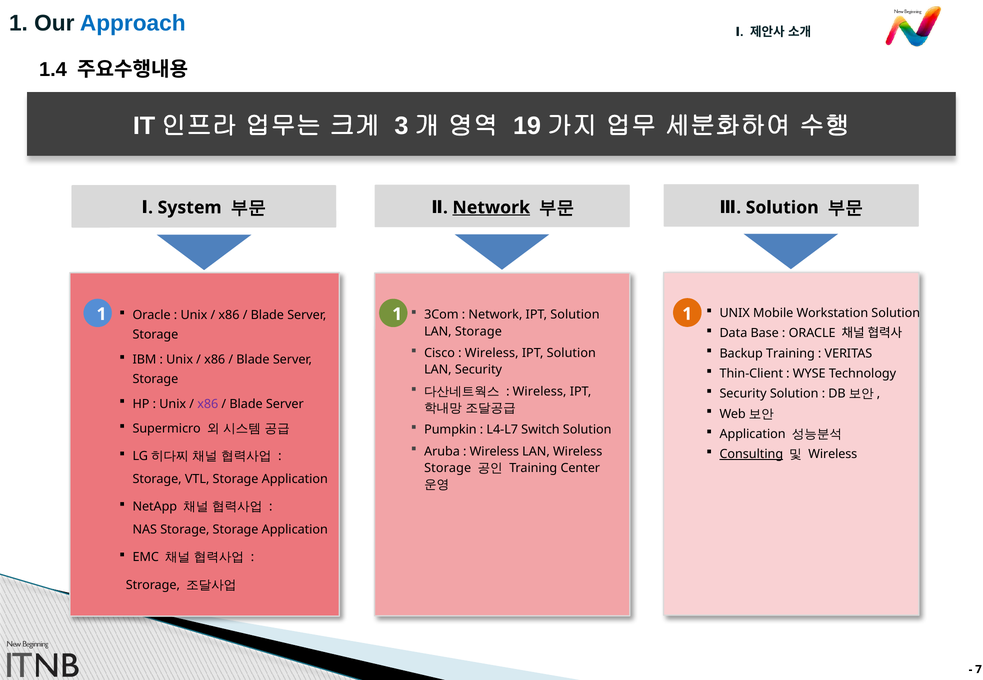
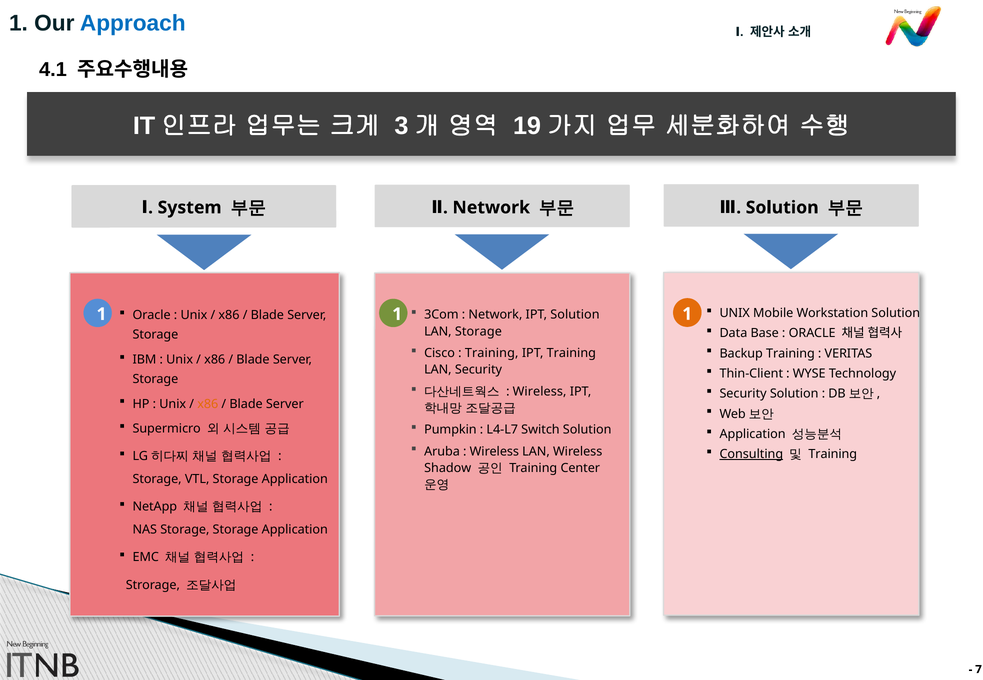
1.4: 1.4 -> 4.1 (53, 69)
Network underline: present -> none (491, 208)
Wireless: Wireless -> Training (492, 353)
Solution: Solution -> Training (571, 353)
x86 colour: purple -> orange (208, 404)
Wireless: Wireless -> Training (833, 455)
Storage: Storage -> Shadow (448, 468)
